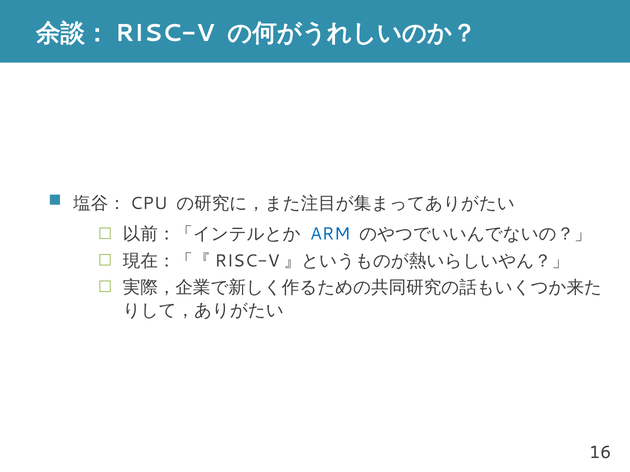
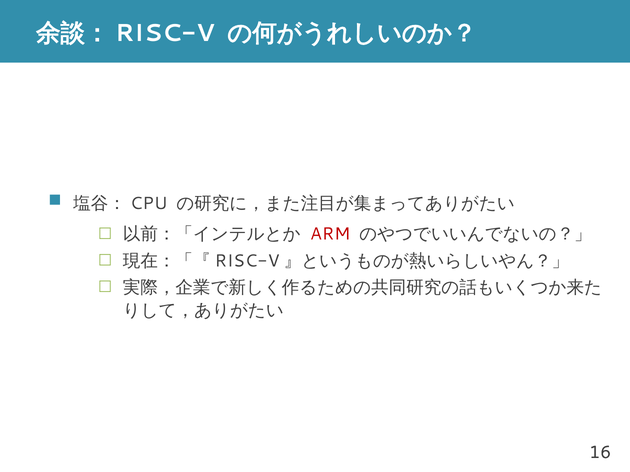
ARM colour: blue -> red (330, 234)
